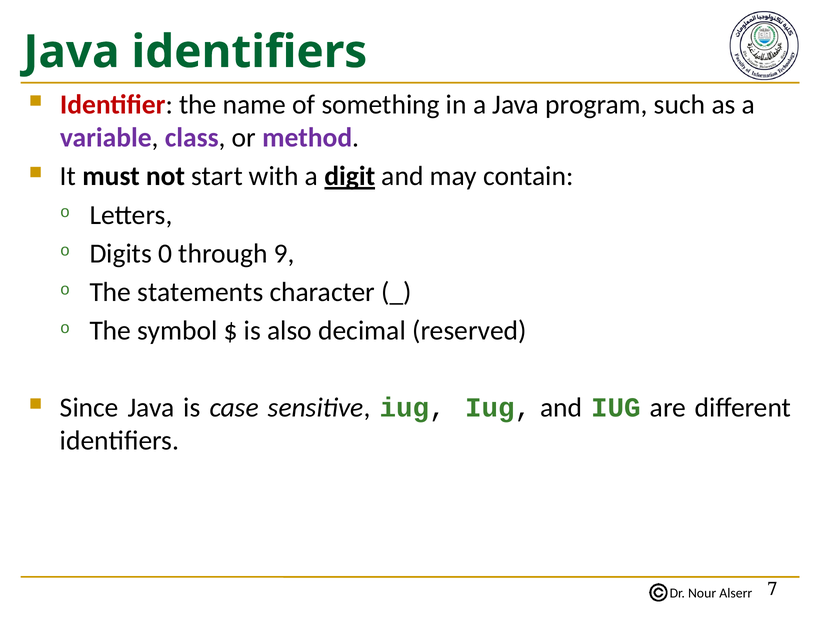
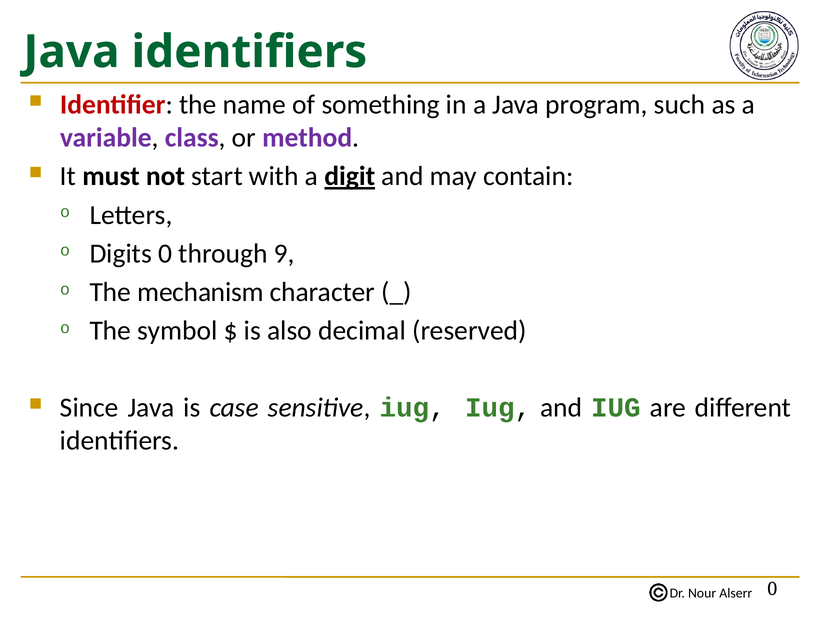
statements: statements -> mechanism (201, 292)
7: 7 -> 0 (772, 589)
